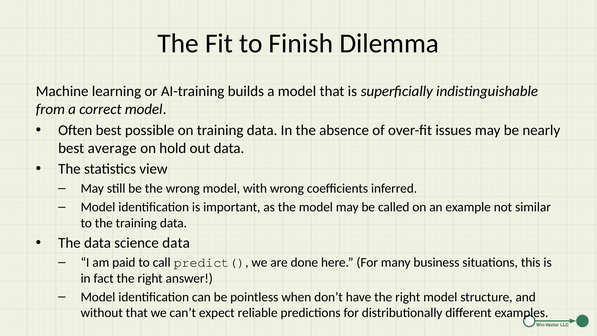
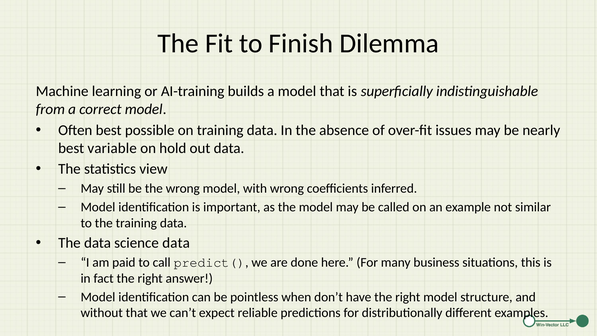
average: average -> variable (112, 148)
